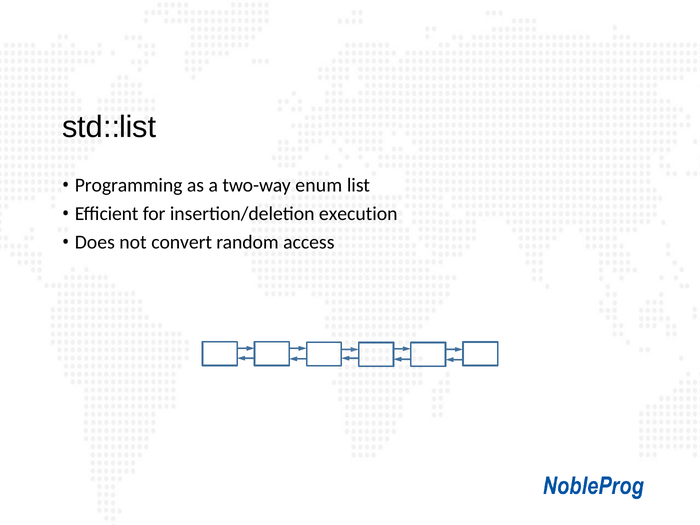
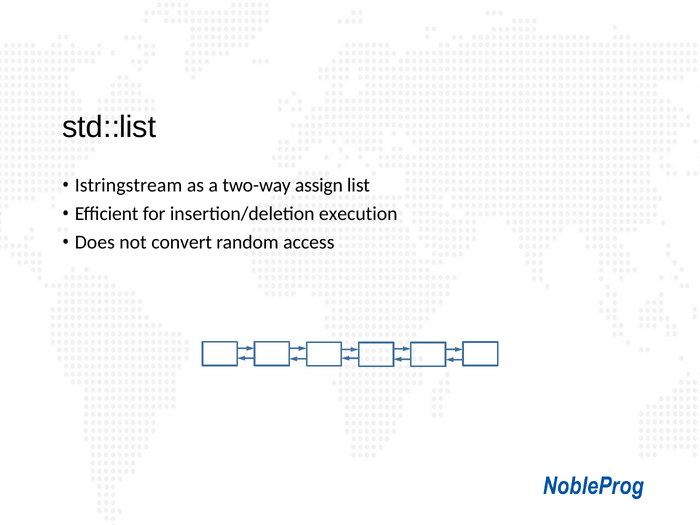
Programming: Programming -> Istringstream (129, 185)
enum: enum -> assign (319, 185)
